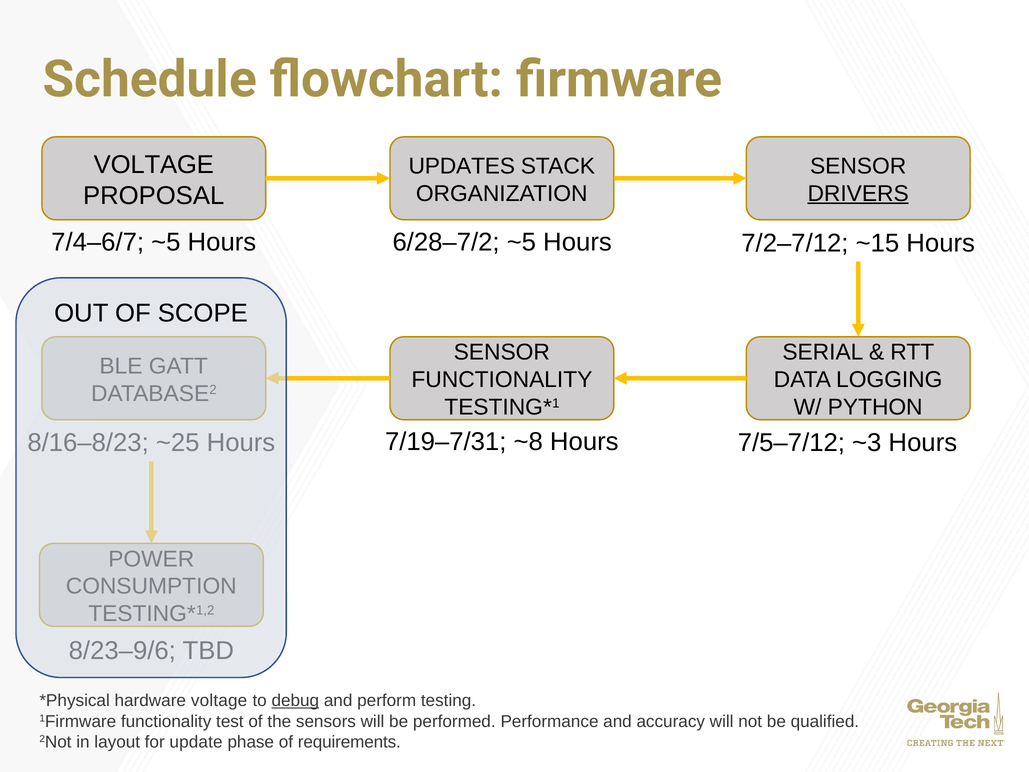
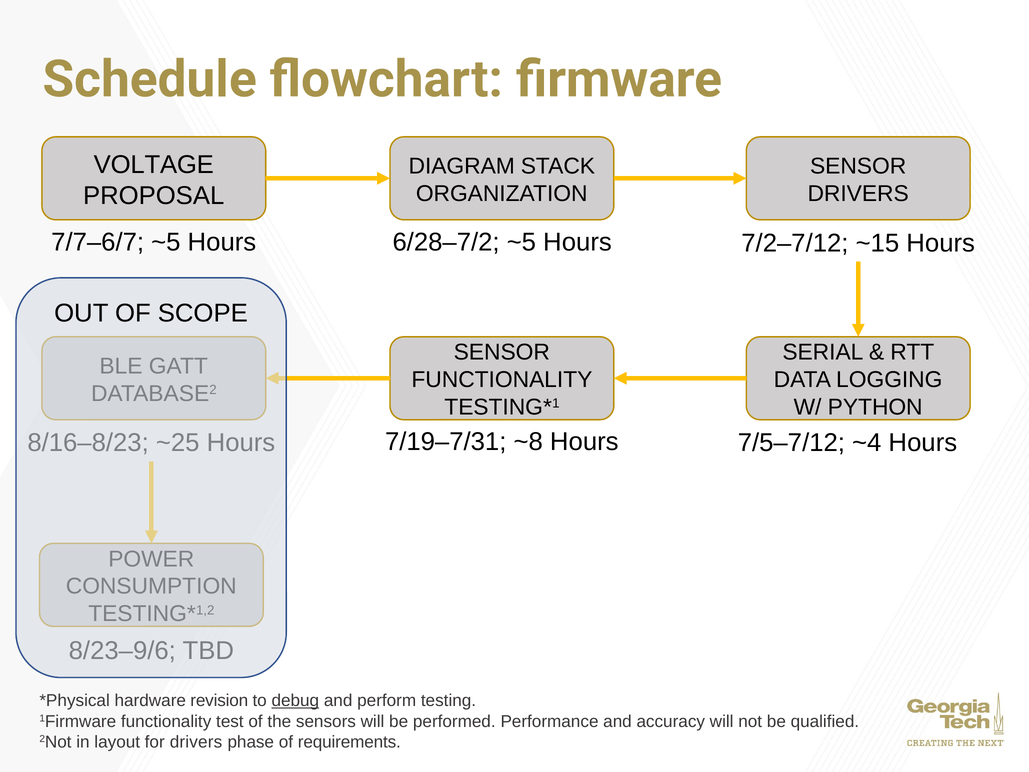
UPDATES: UPDATES -> DIAGRAM (462, 166)
DRIVERS underline: present -> none (858, 194)
7/4–6/7: 7/4–6/7 -> 7/7–6/7 (98, 242)
~3: ~3 -> ~4 (867, 443)
hardware voltage: voltage -> revision (219, 701)
for update: update -> drivers (196, 742)
